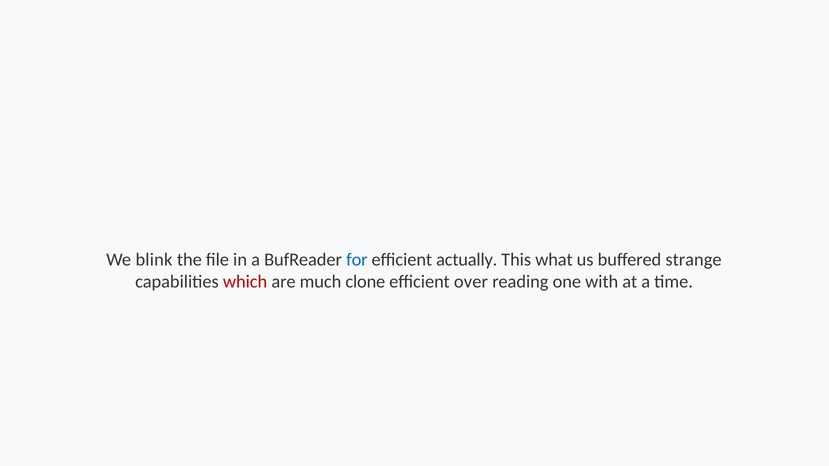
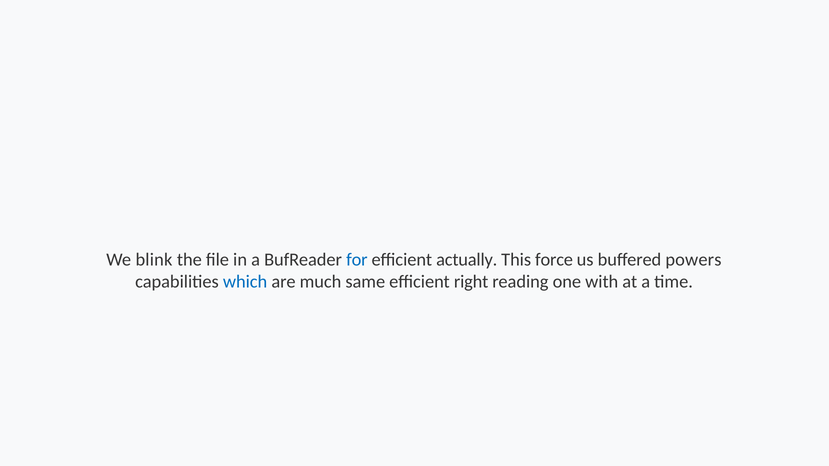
what: what -> force (554, 260)
strange: strange -> powers (693, 260)
which colour: red -> blue (245, 282)
clone: clone -> same (365, 282)
over: over -> right (471, 282)
